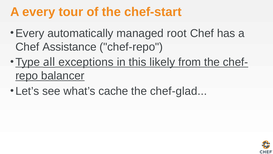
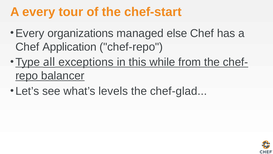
automatically: automatically -> organizations (80, 33)
root: root -> else (177, 33)
Assistance: Assistance -> Application (69, 47)
likely: likely -> while (162, 62)
cache: cache -> levels (113, 91)
